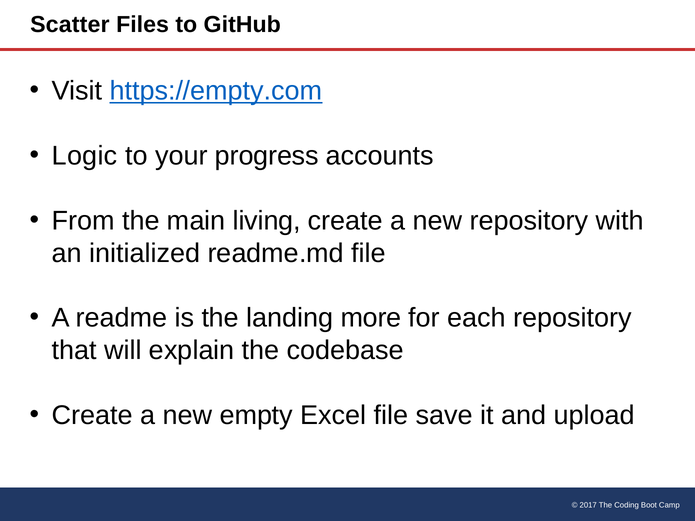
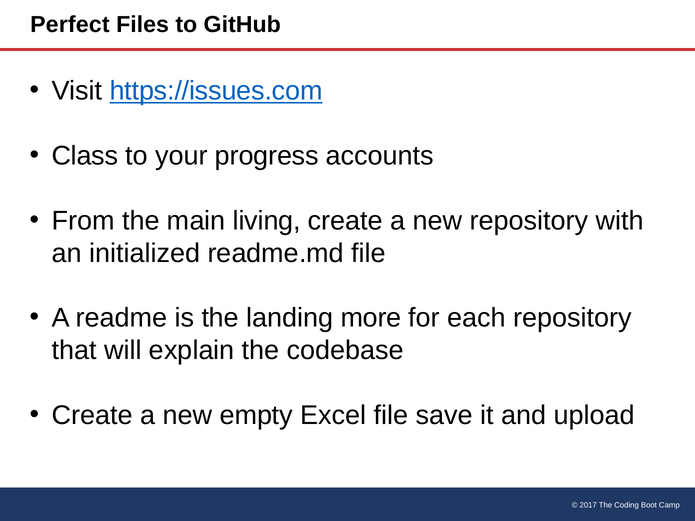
Scatter: Scatter -> Perfect (70, 25)
https://empty.com: https://empty.com -> https://issues.com (216, 91)
Logic: Logic -> Class (85, 156)
